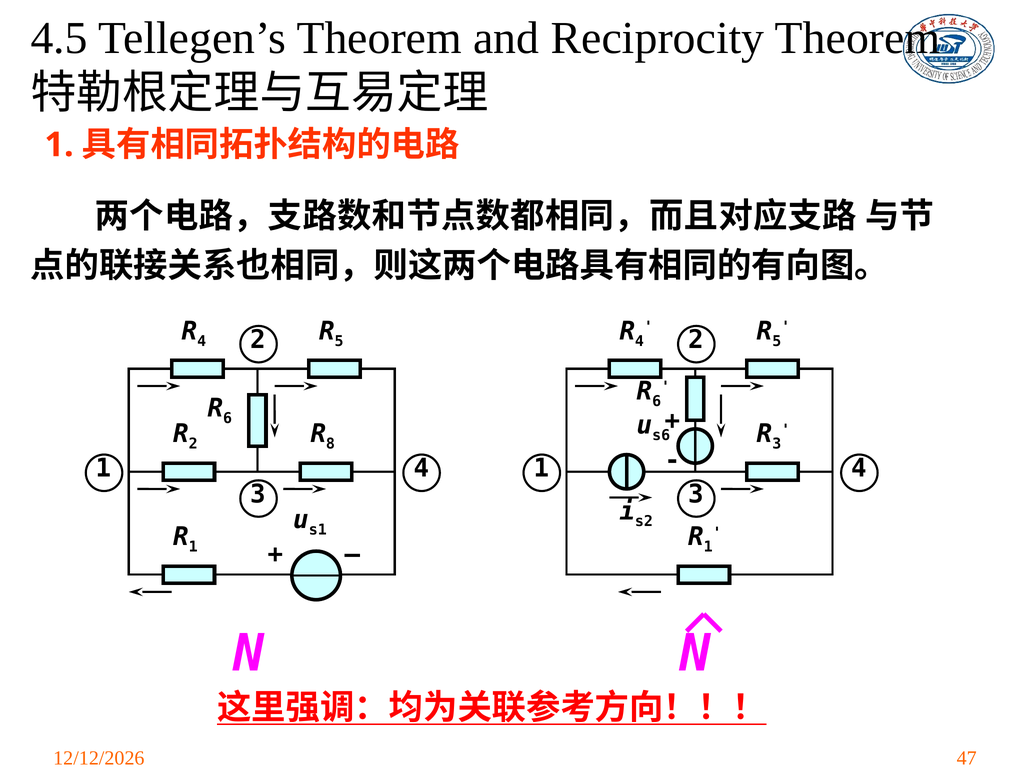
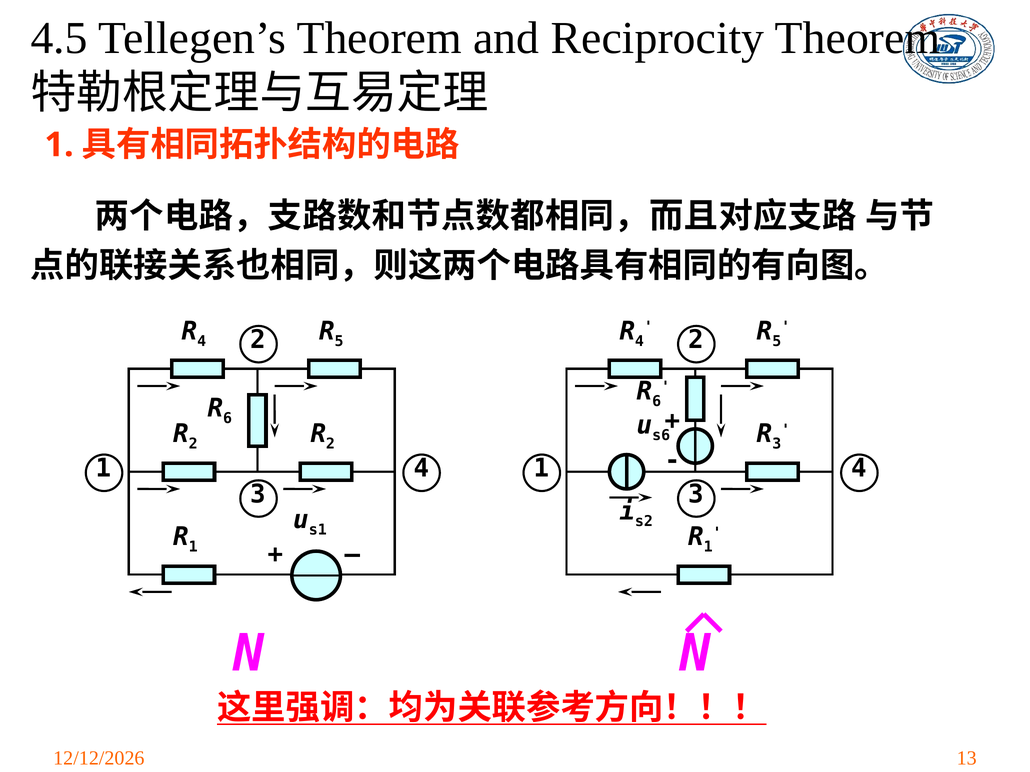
8: 8 -> 2 (330, 444)
47: 47 -> 13 (967, 759)
